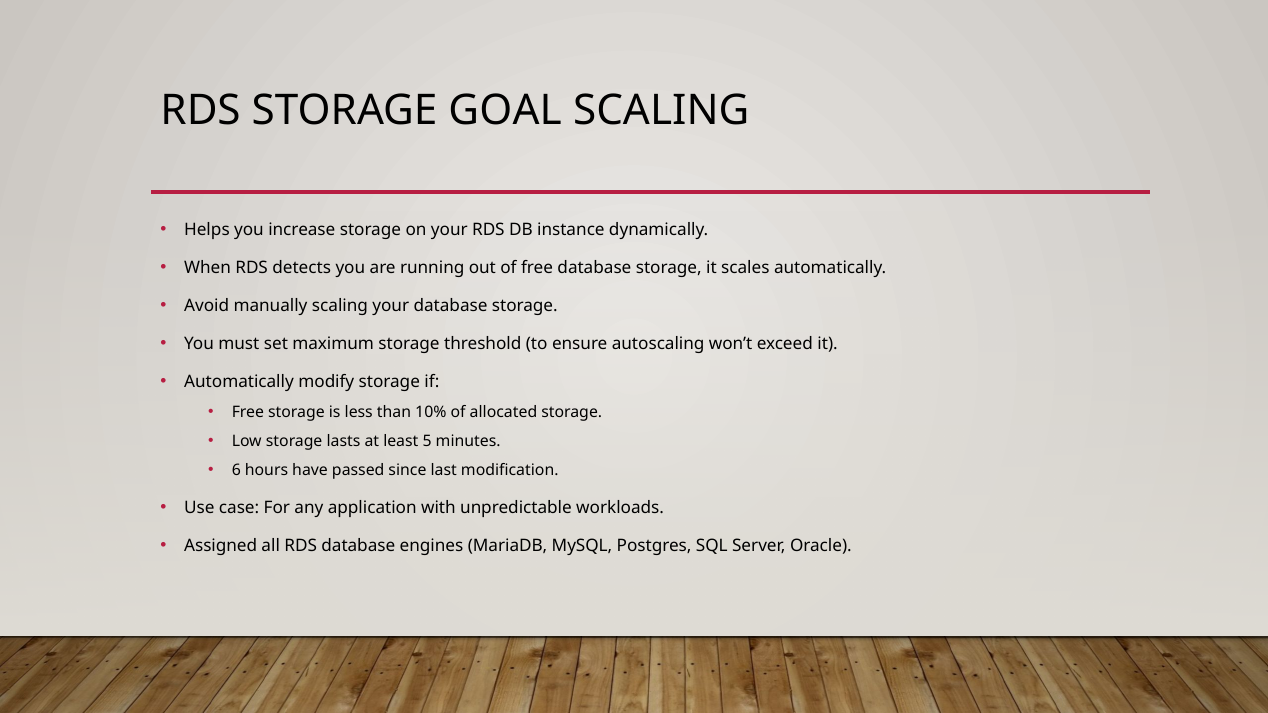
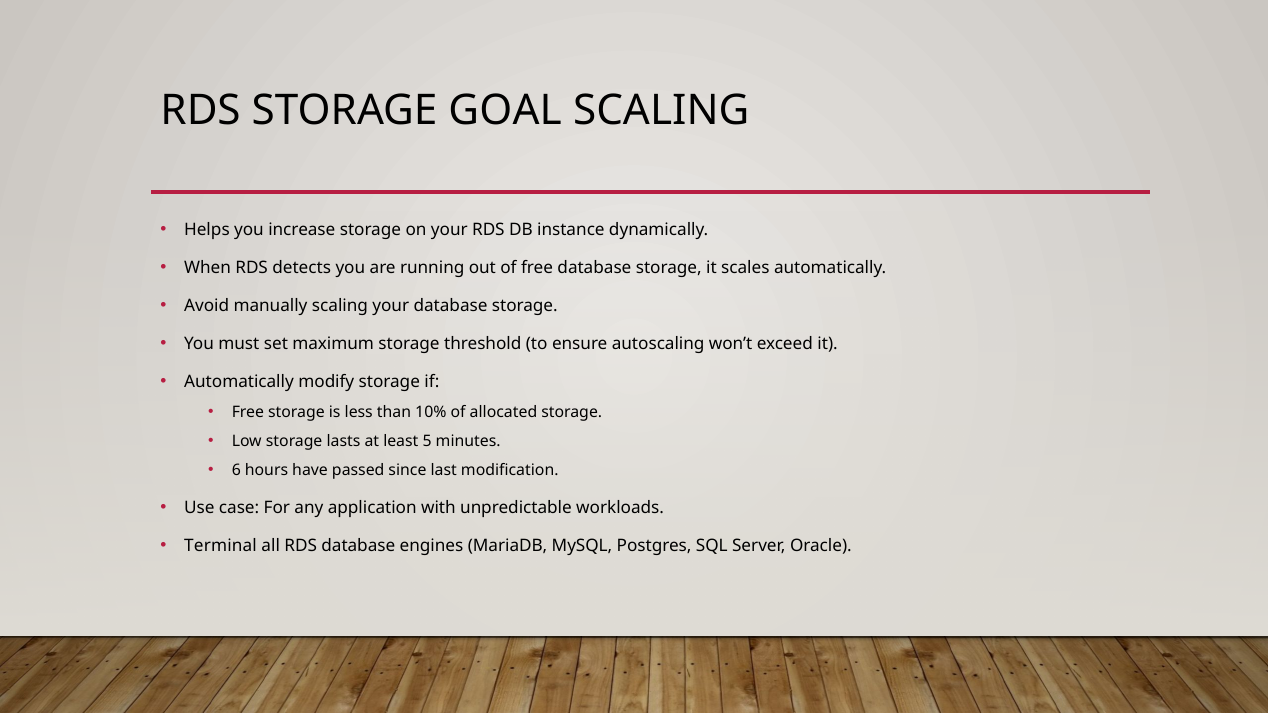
Assigned: Assigned -> Terminal (221, 546)
